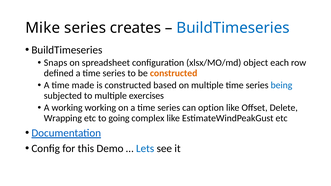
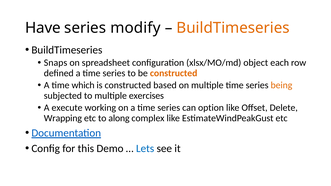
Mike: Mike -> Have (43, 28)
creates: creates -> modify (135, 28)
BuildTimeseries colour: blue -> orange (233, 28)
made: made -> which (83, 85)
being colour: blue -> orange (281, 85)
A working: working -> execute (67, 108)
going: going -> along (119, 118)
